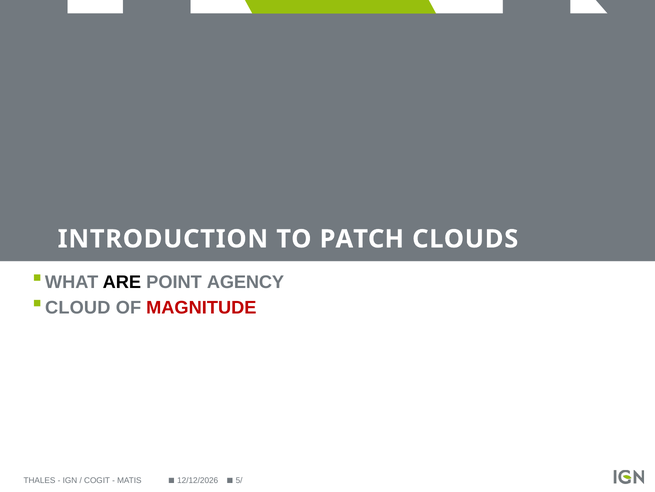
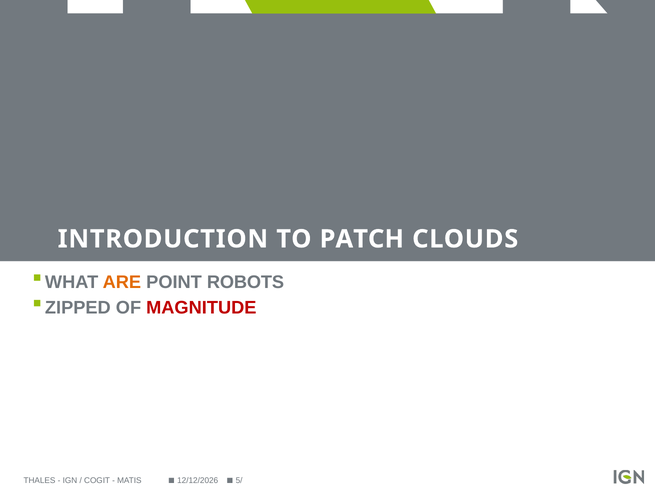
ARE colour: black -> orange (122, 282)
AGENCY: AGENCY -> ROBOTS (246, 282)
CLOUD: CLOUD -> ZIPPED (78, 307)
